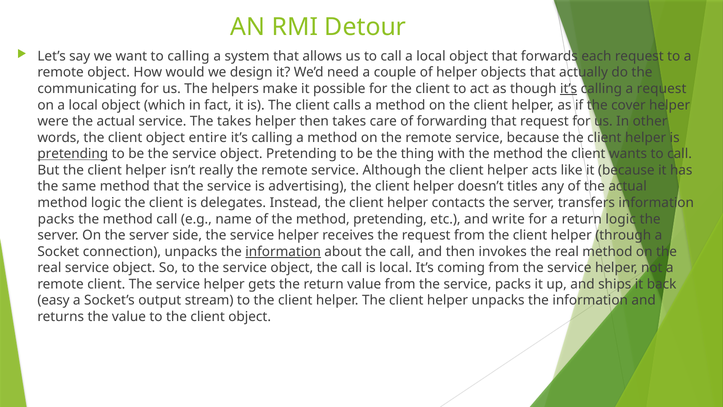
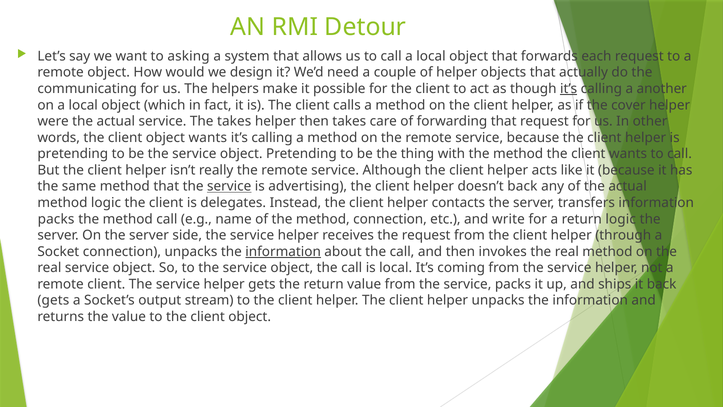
to calling: calling -> asking (189, 56)
a request: request -> another (662, 89)
object entire: entire -> wants (208, 138)
pretending underline: present -> none (73, 154)
service underline: none -> present (229, 186)
doesn’t titles: titles -> back (522, 186)
method pretending: pretending -> connection (390, 219)
easy: easy -> gets (53, 300)
